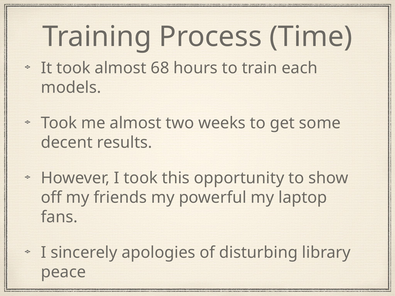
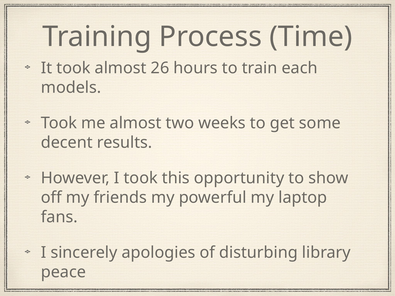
68: 68 -> 26 (160, 68)
